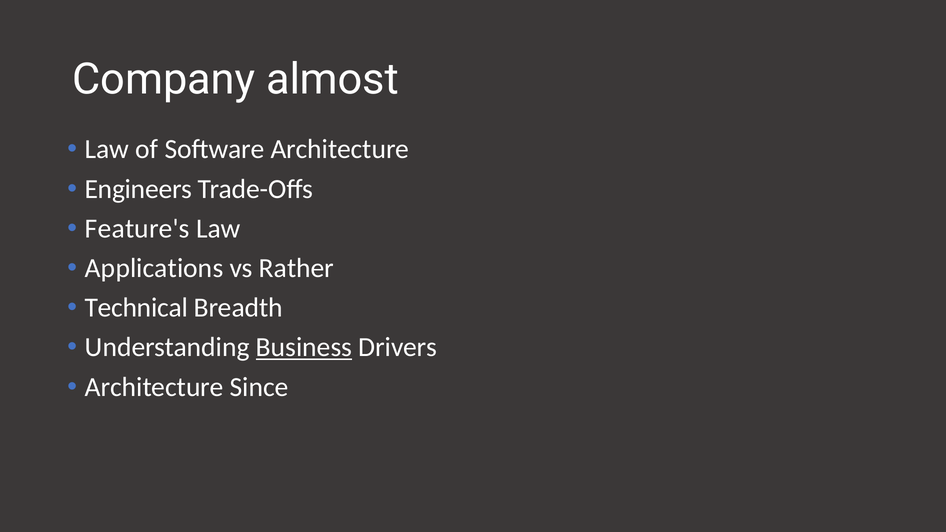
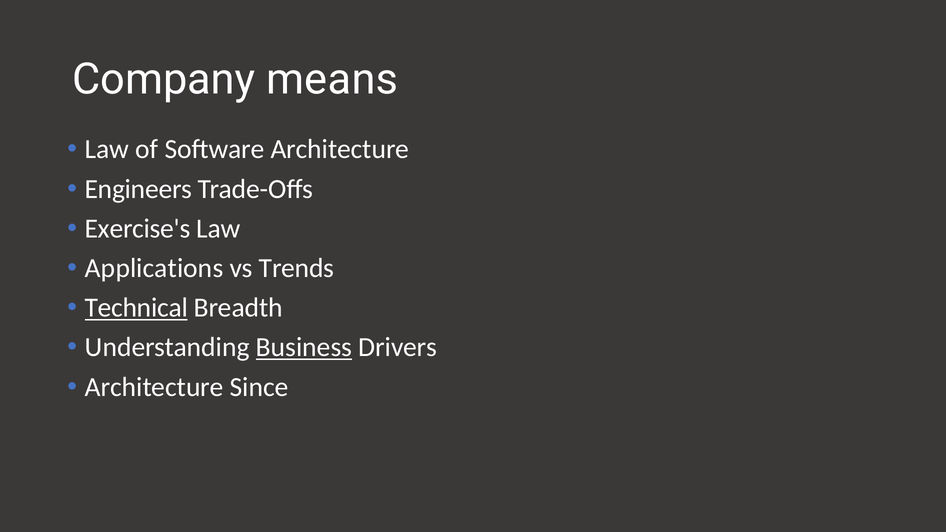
almost: almost -> means (332, 79)
Feature's: Feature's -> Exercise's (138, 229)
Rather: Rather -> Trends (297, 268)
Technical underline: none -> present (136, 308)
